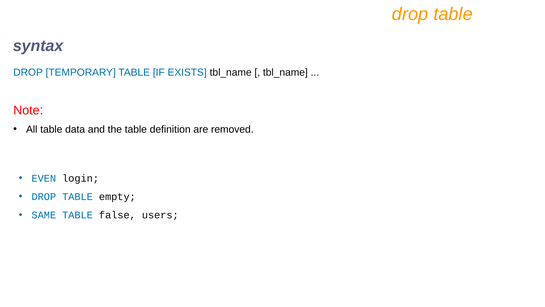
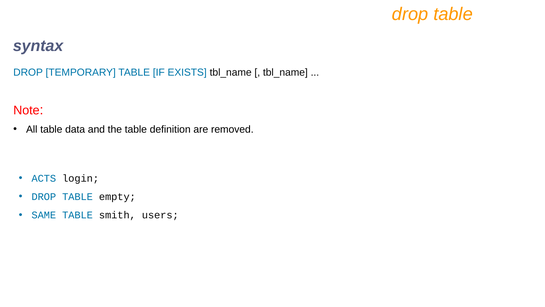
EVEN: EVEN -> ACTS (44, 178)
false: false -> smith (117, 215)
